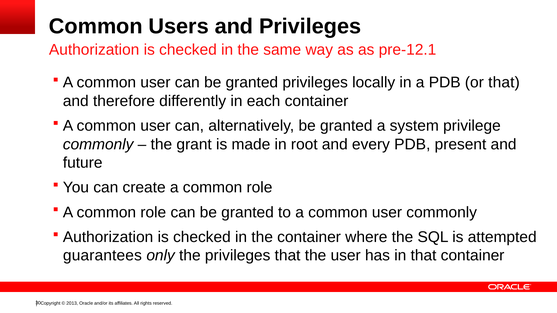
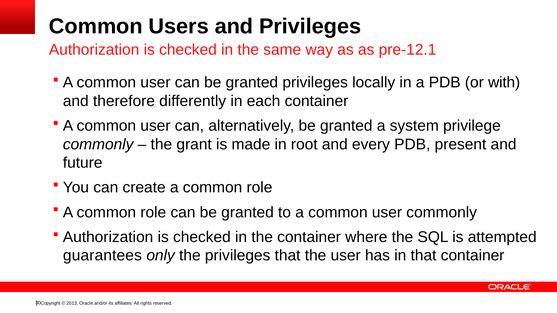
or that: that -> with (504, 82)
